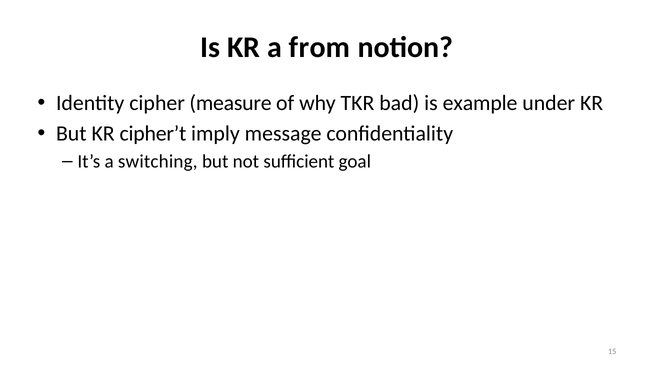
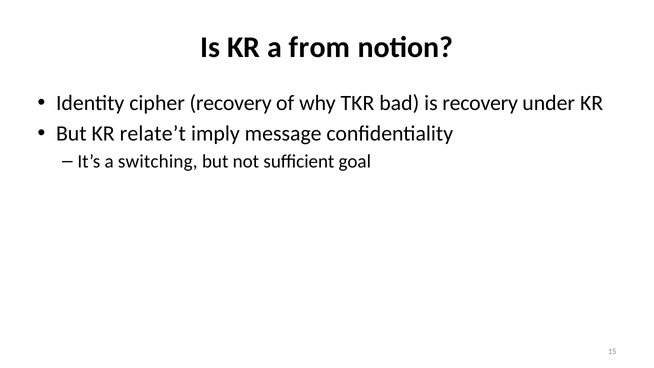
cipher measure: measure -> recovery (231, 103)
is example: example -> recovery (480, 103)
cipher’t: cipher’t -> relate’t (153, 133)
